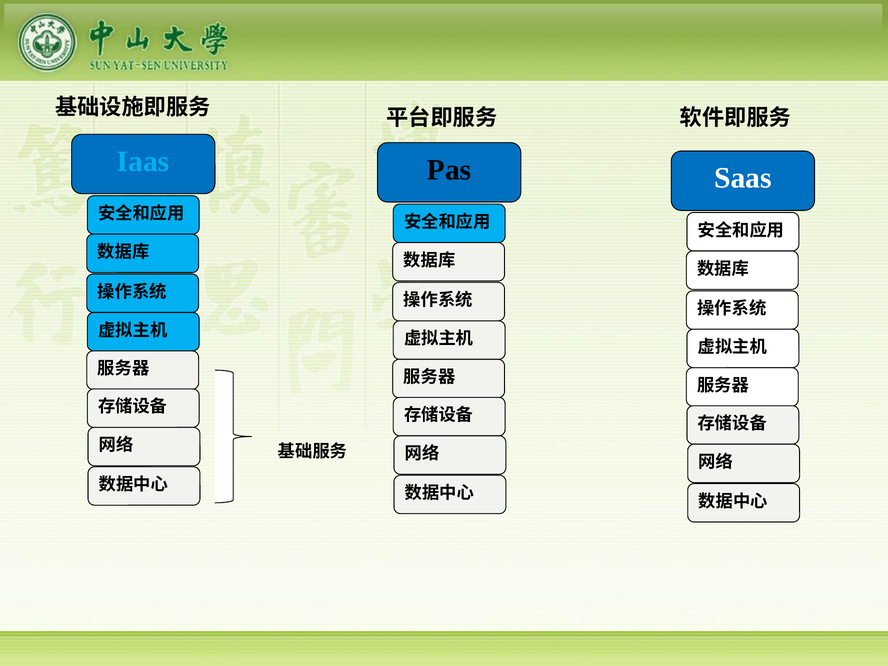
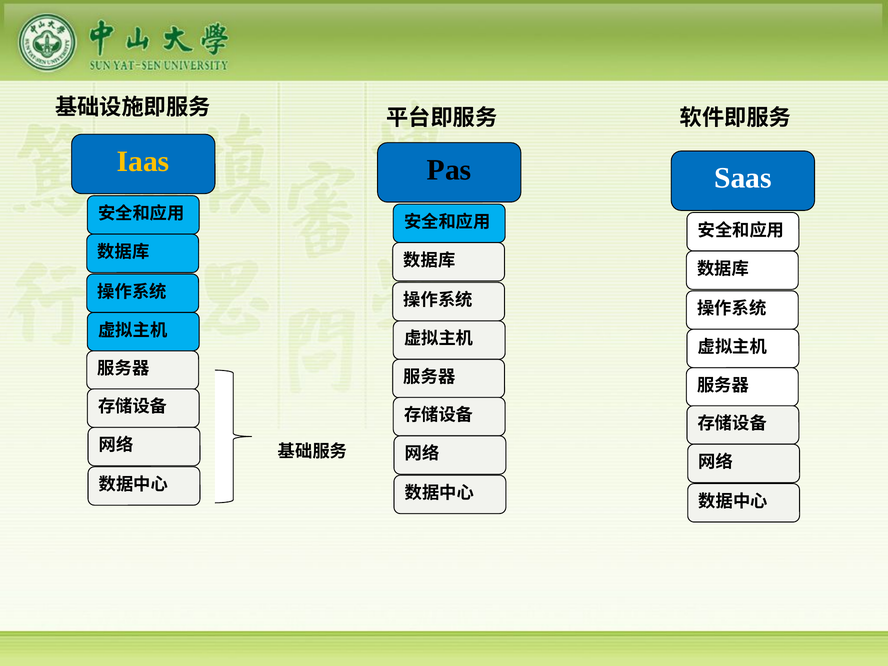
Iaas colour: light blue -> yellow (143, 161)
